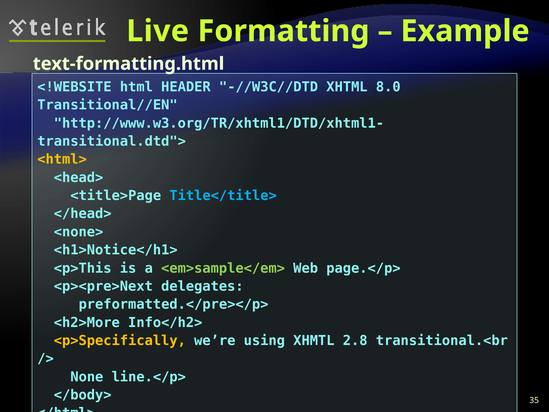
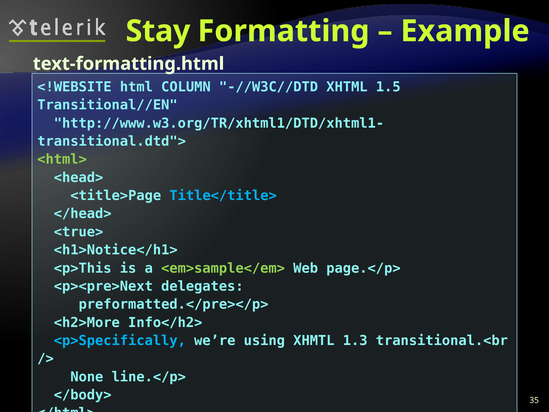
Live: Live -> Stay (158, 31)
HEADER: HEADER -> COLUMN (186, 87)
8.0: 8.0 -> 1.5 (388, 87)
<html> colour: yellow -> light green (62, 159)
<none>: <none> -> <true> (79, 232)
<p>Specifically colour: yellow -> light blue (120, 340)
2.8: 2.8 -> 1.3 (355, 340)
